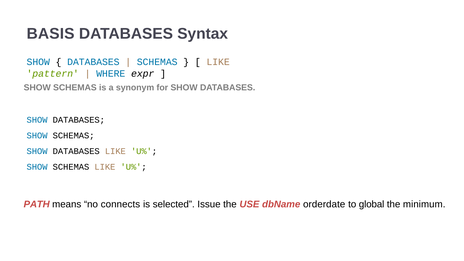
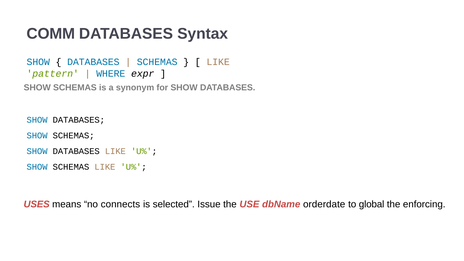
BASIS: BASIS -> COMM (51, 34)
PATH: PATH -> USES (37, 204)
minimum: minimum -> enforcing (424, 204)
